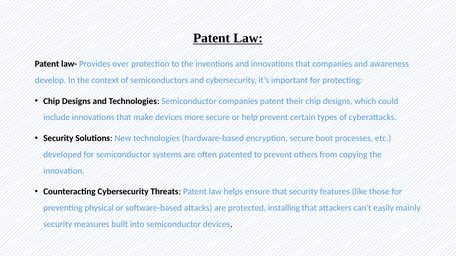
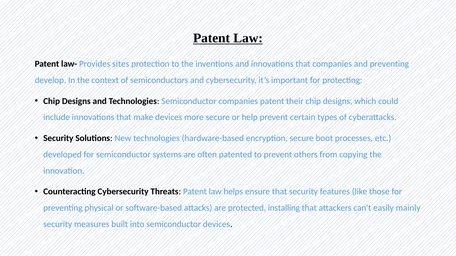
over: over -> sites (121, 64)
and awareness: awareness -> preventing (389, 64)
